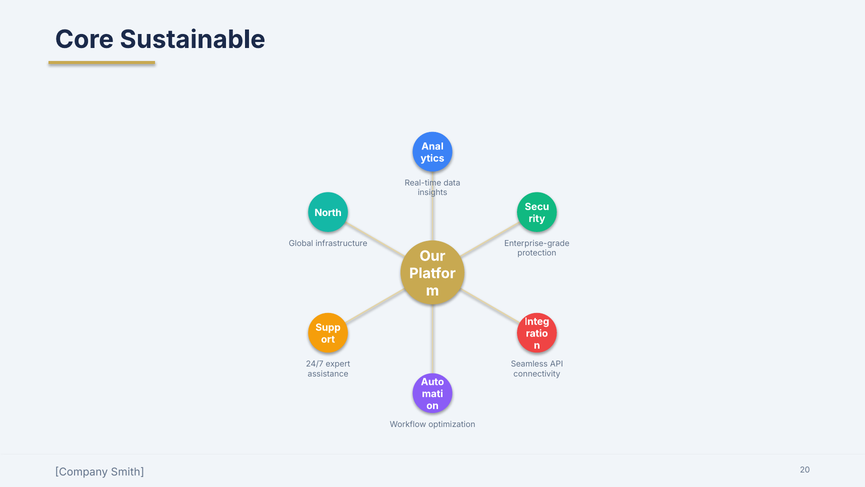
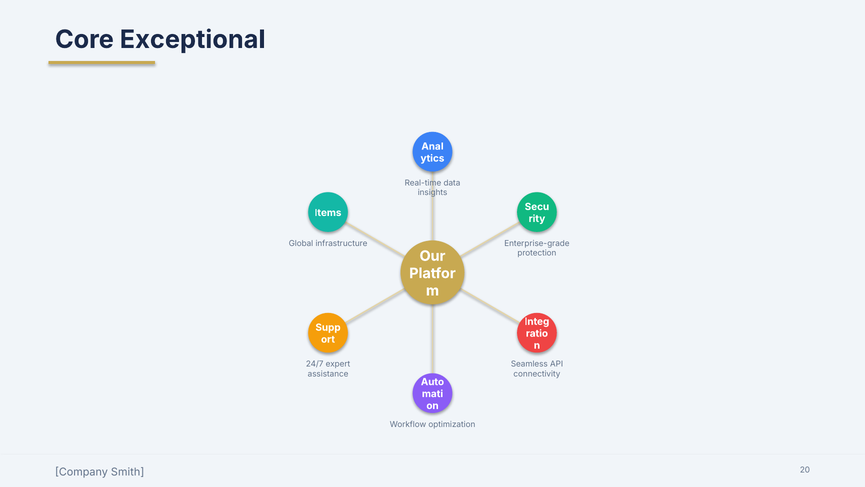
Sustainable: Sustainable -> Exceptional (193, 40)
North: North -> Items (328, 213)
